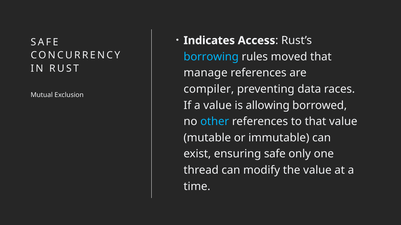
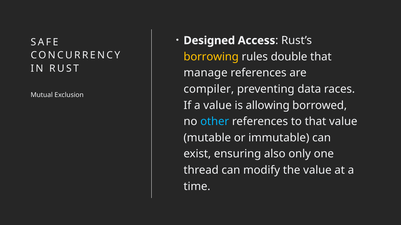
Indicates: Indicates -> Designed (209, 41)
borrowing colour: light blue -> yellow (211, 57)
moved: moved -> double (289, 57)
ensuring safe: safe -> also (275, 154)
